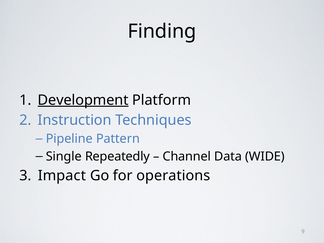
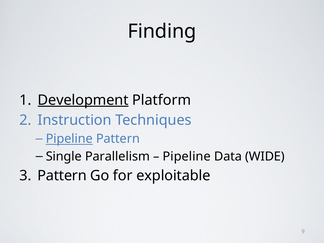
Pipeline underline: none -> present (69, 139)
Repeatedly: Repeatedly -> Parallelism (117, 156)
Channel: Channel -> Pipeline (187, 156)
Impact: Impact -> Pattern (62, 176)
operations: operations -> exploitable (173, 176)
